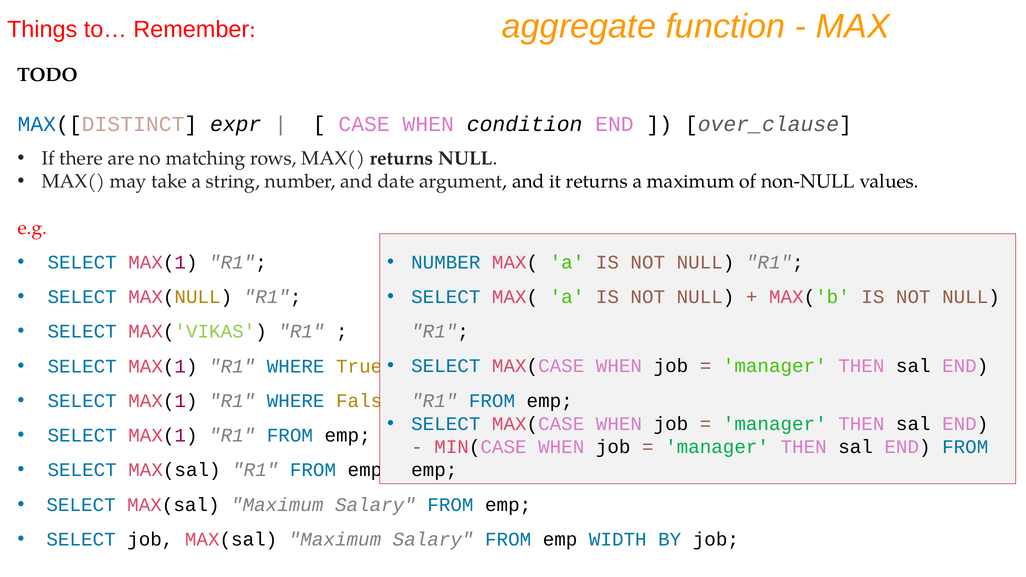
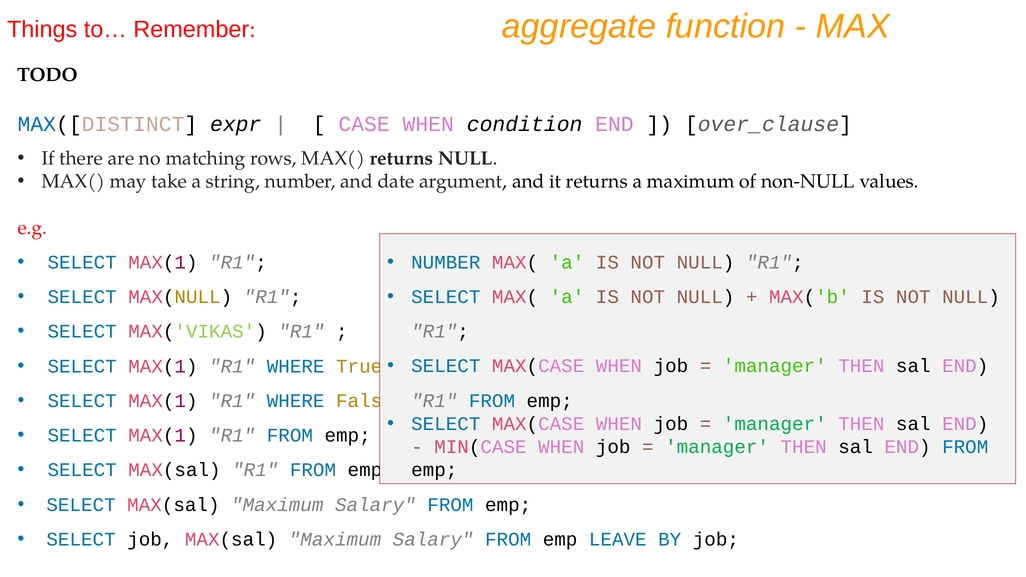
WIDTH: WIDTH -> LEAVE (618, 539)
